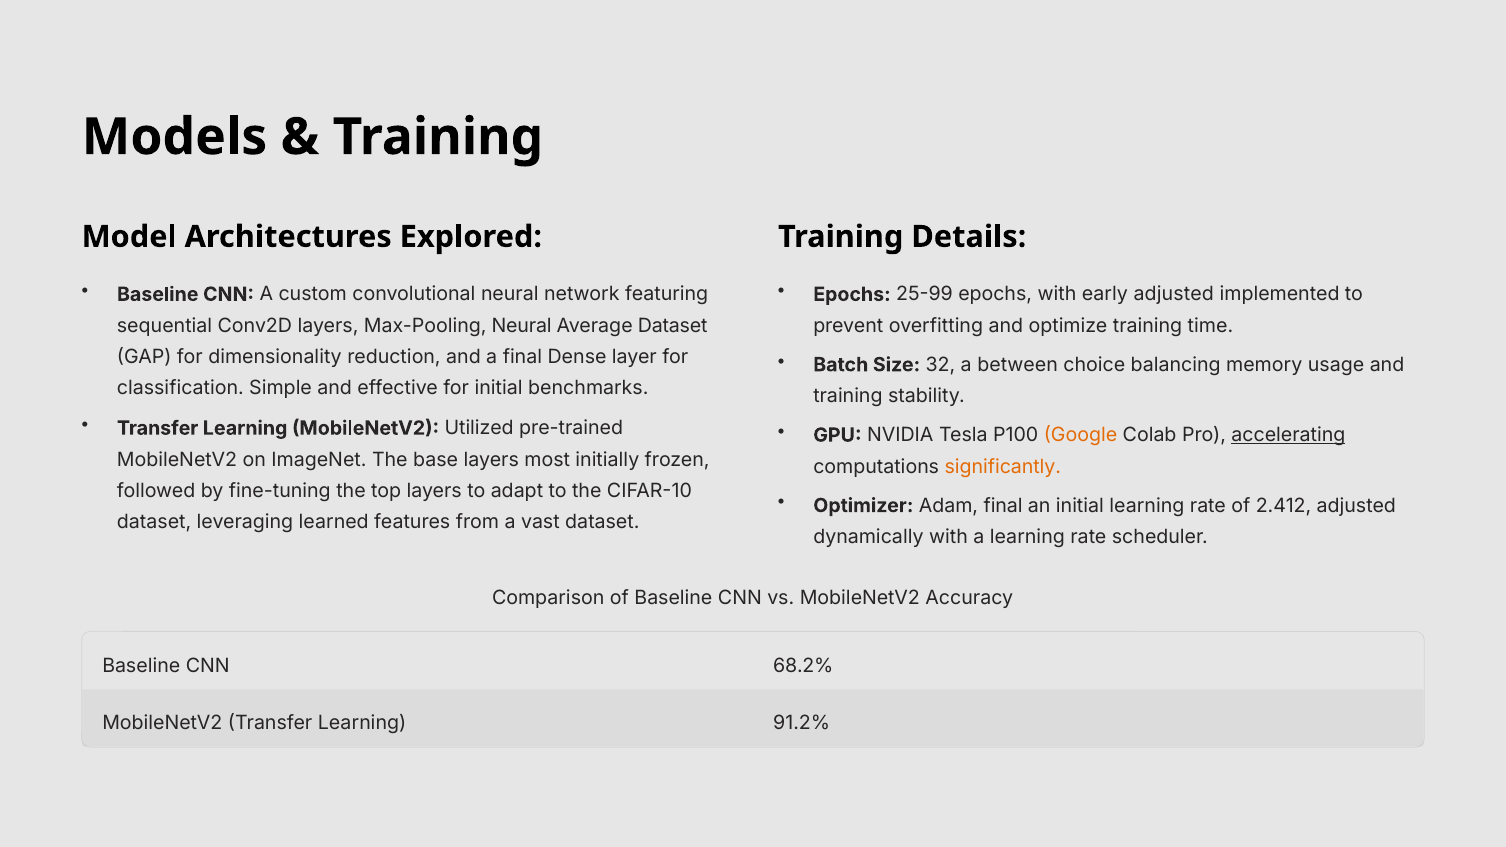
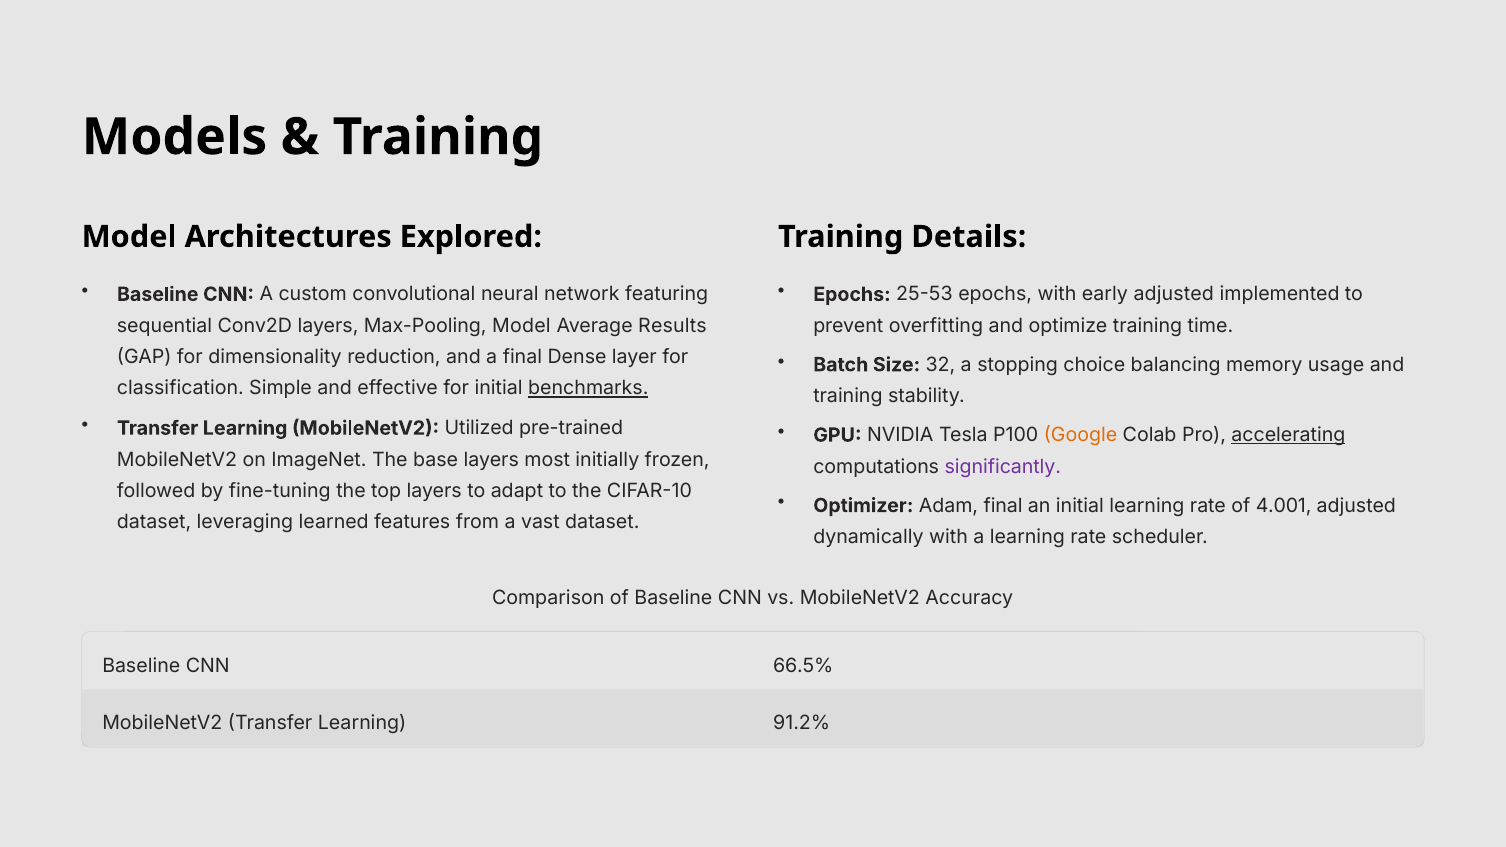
25-99: 25-99 -> 25-53 (924, 294)
Max-Pooling Neural: Neural -> Model (521, 326)
Average Dataset: Dataset -> Results (673, 326)
between: between -> stopping (1018, 365)
benchmarks underline: none -> present (588, 389)
significantly colour: orange -> purple (1003, 467)
2.412: 2.412 -> 4.001 (1284, 506)
68.2%: 68.2% -> 66.5% (803, 666)
